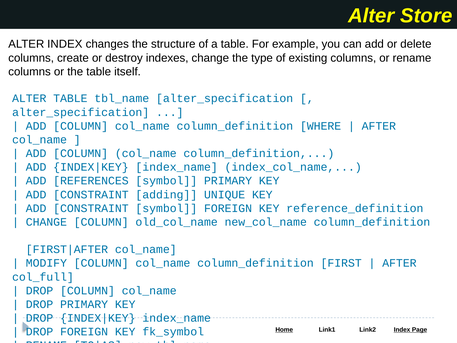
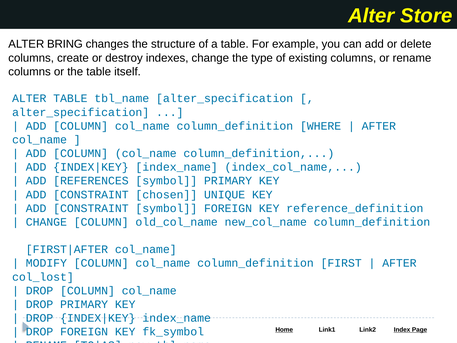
ALTER INDEX: INDEX -> BRING (65, 44)
adding: adding -> chosen (166, 194)
col_full: col_full -> col_lost (43, 277)
